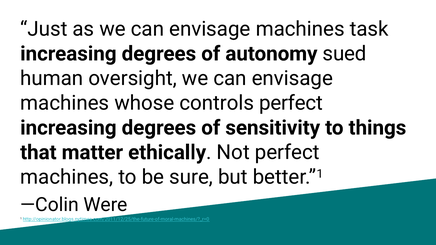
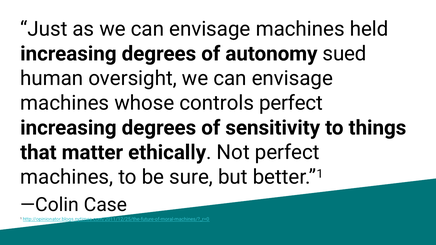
task: task -> held (369, 29)
Were: Were -> Case (105, 205)
